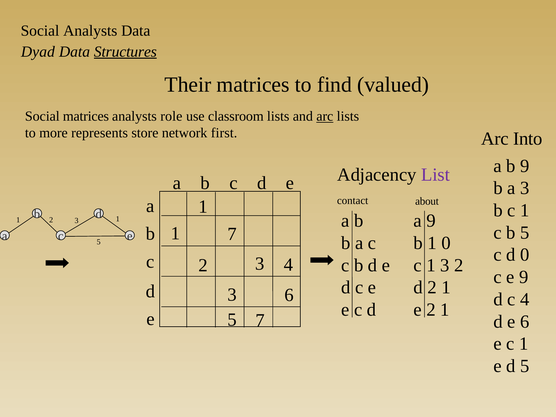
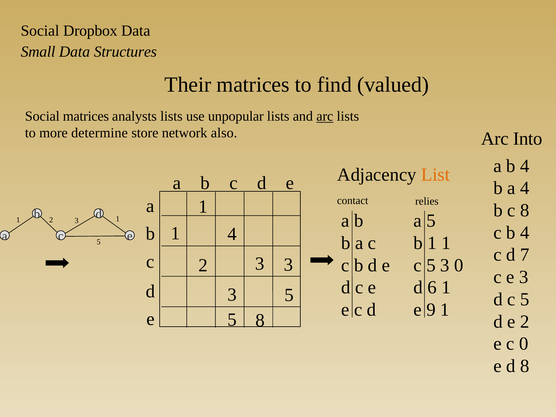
Social Analysts: Analysts -> Dropbox (90, 31)
Dyad: Dyad -> Small (38, 52)
Structures underline: present -> none (125, 52)
analysts role: role -> lists (171, 116)
classroom: classroom -> unpopular (236, 116)
represents: represents -> determine (100, 133)
first: first -> also (224, 133)
a b 9: 9 -> 4 (525, 166)
List colour: purple -> orange (436, 175)
a 3: 3 -> 4 (525, 188)
about: about -> relies (427, 201)
b c 1: 1 -> 8 (525, 210)
a 9: 9 -> 5 (431, 221)
c b 5: 5 -> 4 (525, 233)
1 7: 7 -> 4 (232, 234)
b 1 0: 0 -> 1 (446, 243)
d 0: 0 -> 7 (525, 255)
1: 1 -> 5 (431, 265)
3 2: 2 -> 0 (459, 265)
2 3 4: 4 -> 3 (289, 265)
e 9: 9 -> 3 (524, 277)
d 2: 2 -> 6 (432, 287)
3 6: 6 -> 5 (289, 295)
d c 4: 4 -> 5 (525, 299)
e 2: 2 -> 9 (431, 310)
5 7: 7 -> 8 (260, 320)
e 6: 6 -> 2 (525, 322)
e c 1: 1 -> 0 (524, 344)
d 5: 5 -> 8 (525, 366)
